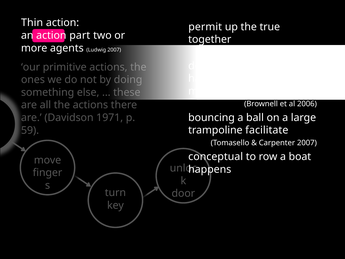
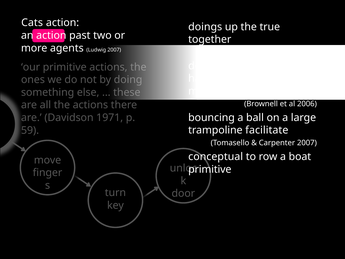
Thin: Thin -> Cats (32, 23)
permit: permit -> doings (205, 27)
part: part -> past (80, 35)
happens: happens -> primitive (210, 169)
